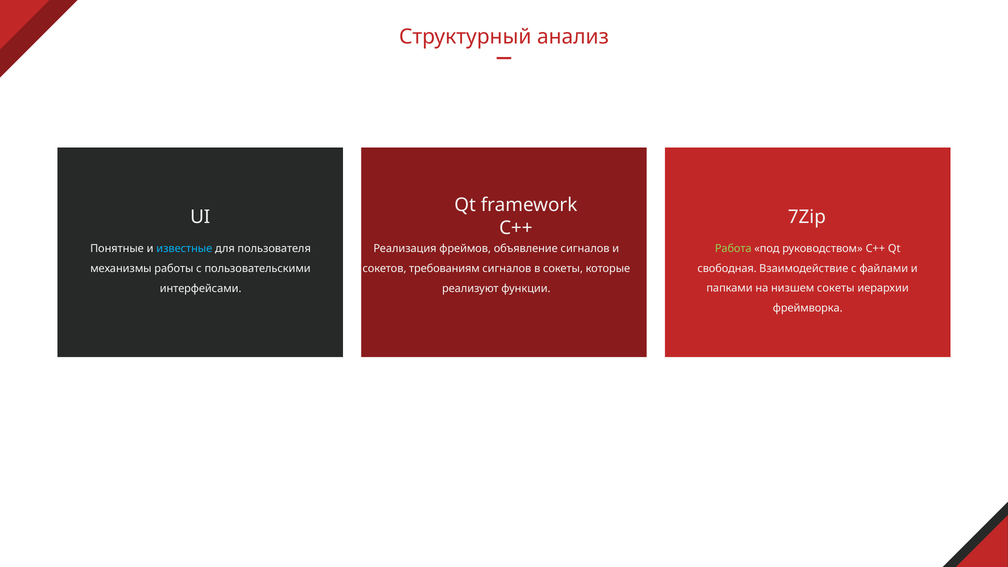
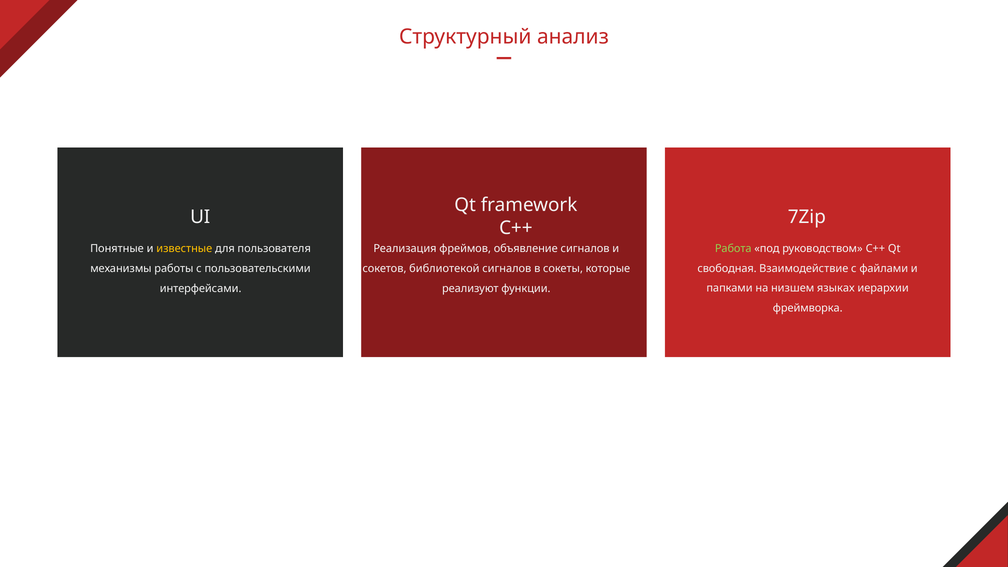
известные colour: light blue -> yellow (184, 249)
требованиям: требованиям -> библиотекой (444, 269)
низшем сокеты: сокеты -> языках (836, 288)
